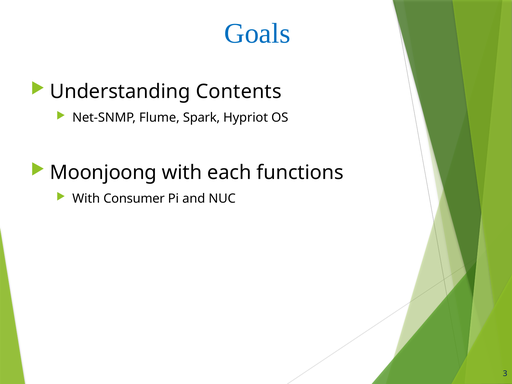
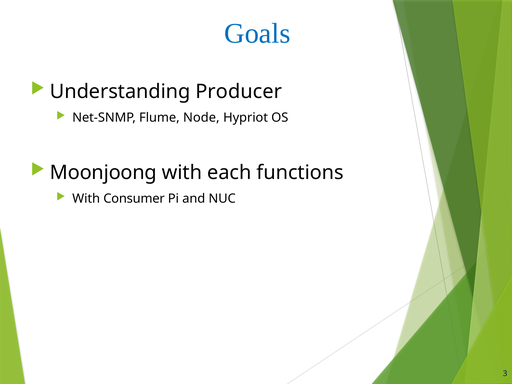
Contents: Contents -> Producer (239, 91)
Spark: Spark -> Node (201, 118)
